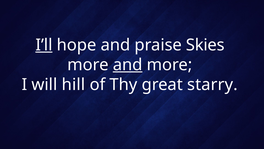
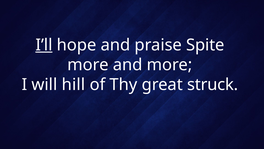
Skies: Skies -> Spite (205, 45)
and underline: present -> none (128, 65)
starry: starry -> struck (213, 84)
